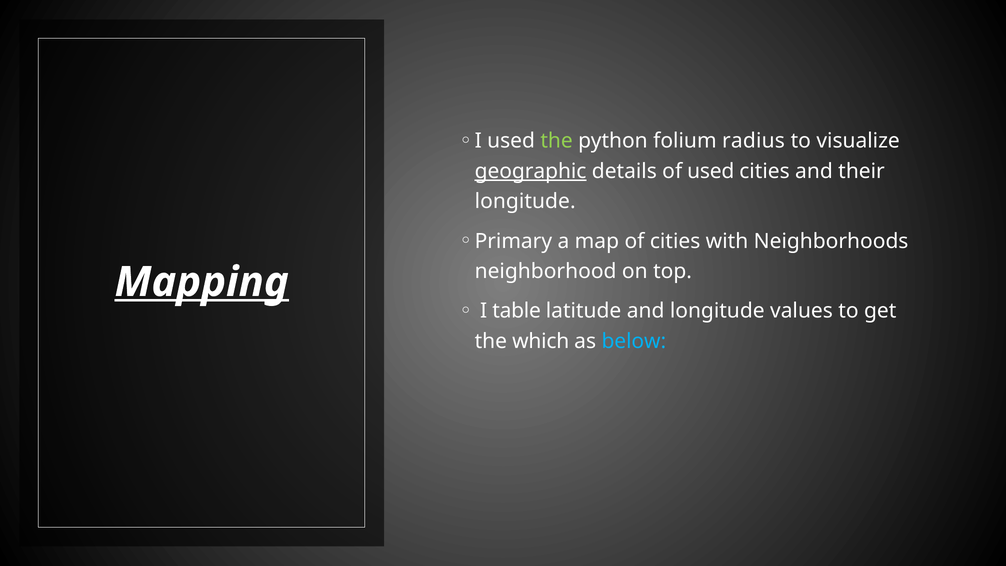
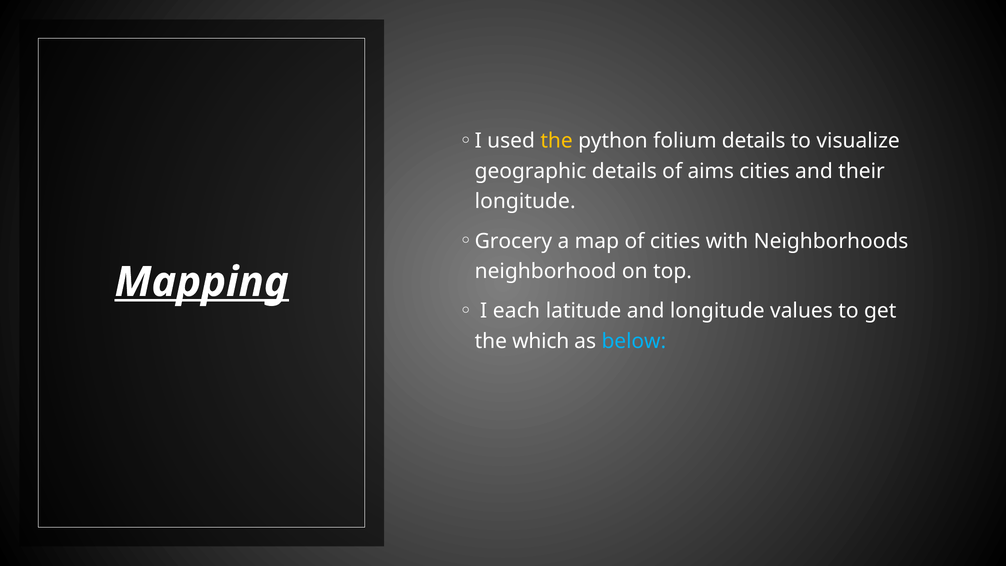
the colour: light green -> yellow (557, 141)
folium radius: radius -> details (754, 141)
geographic underline: present -> none (531, 171)
of used: used -> aims (711, 171)
Primary: Primary -> Grocery (513, 241)
table: table -> each (516, 311)
